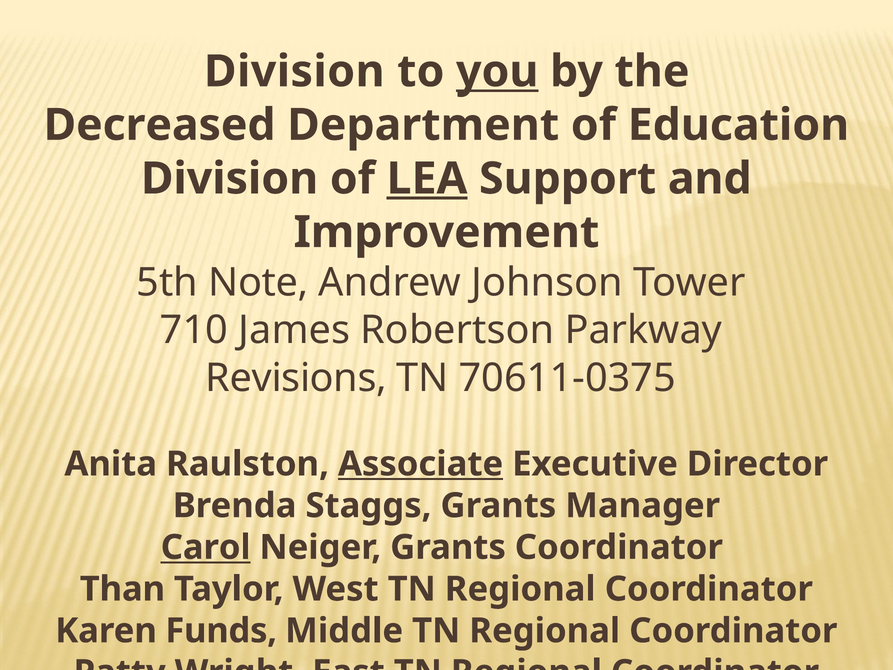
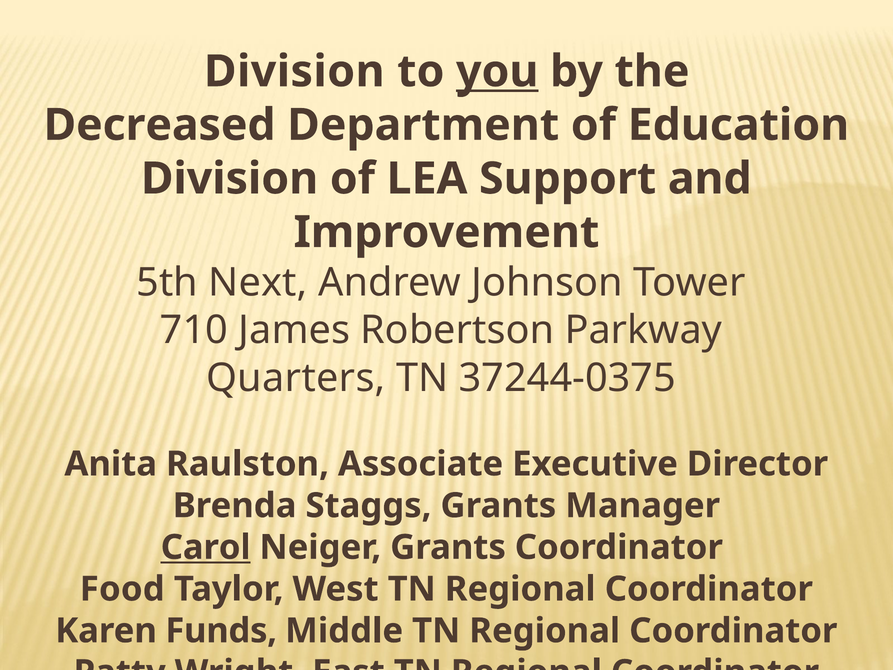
LEA underline: present -> none (427, 179)
Note: Note -> Next (258, 283)
Revisions: Revisions -> Quarters (296, 378)
70611-0375: 70611-0375 -> 37244-0375 (567, 378)
Associate underline: present -> none (421, 464)
Than: Than -> Food (122, 589)
